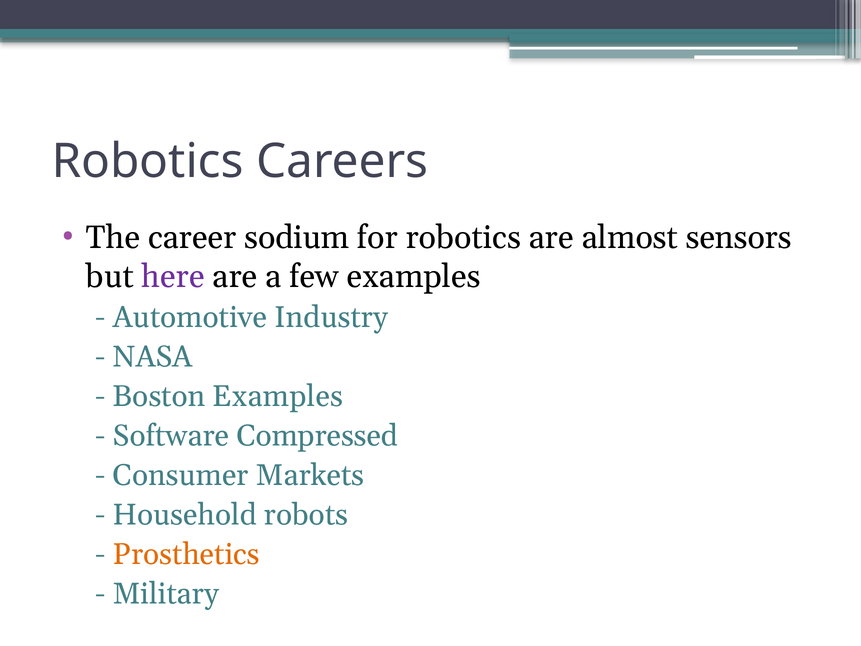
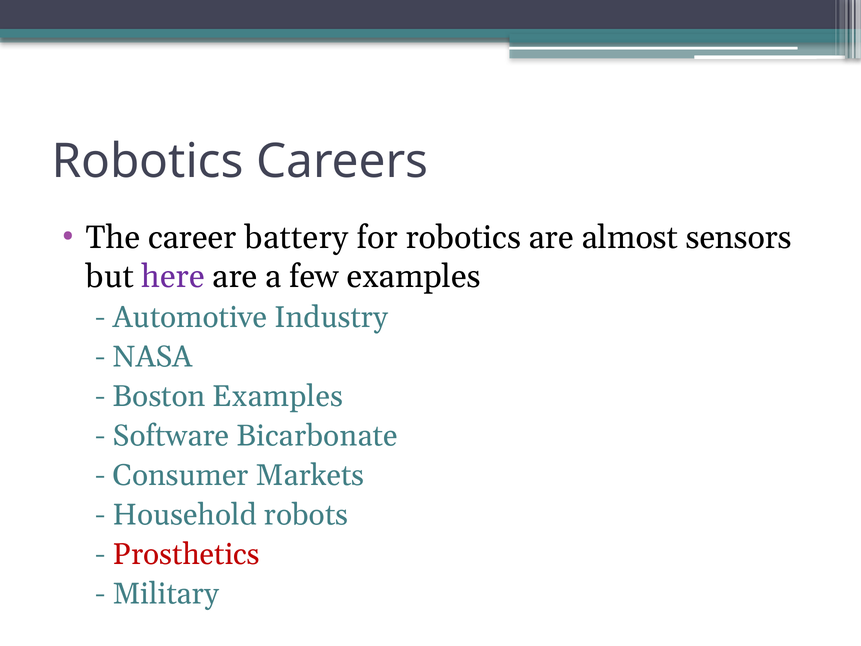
sodium: sodium -> battery (297, 238)
Compressed: Compressed -> Bicarbonate (317, 436)
Prosthetics colour: orange -> red (186, 554)
